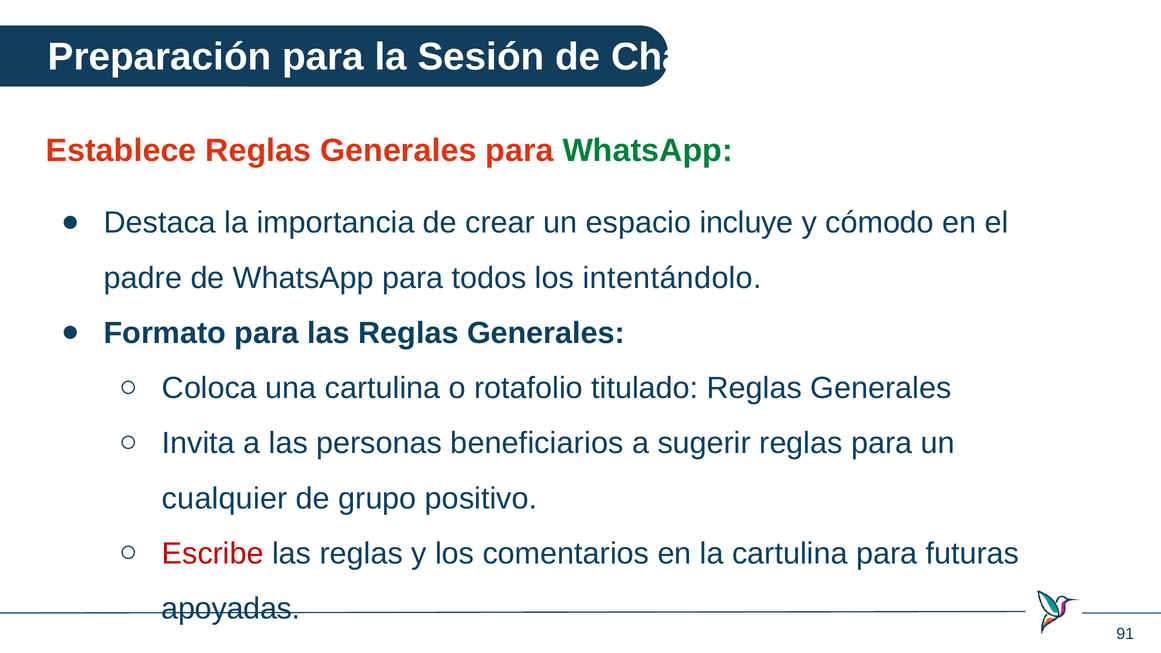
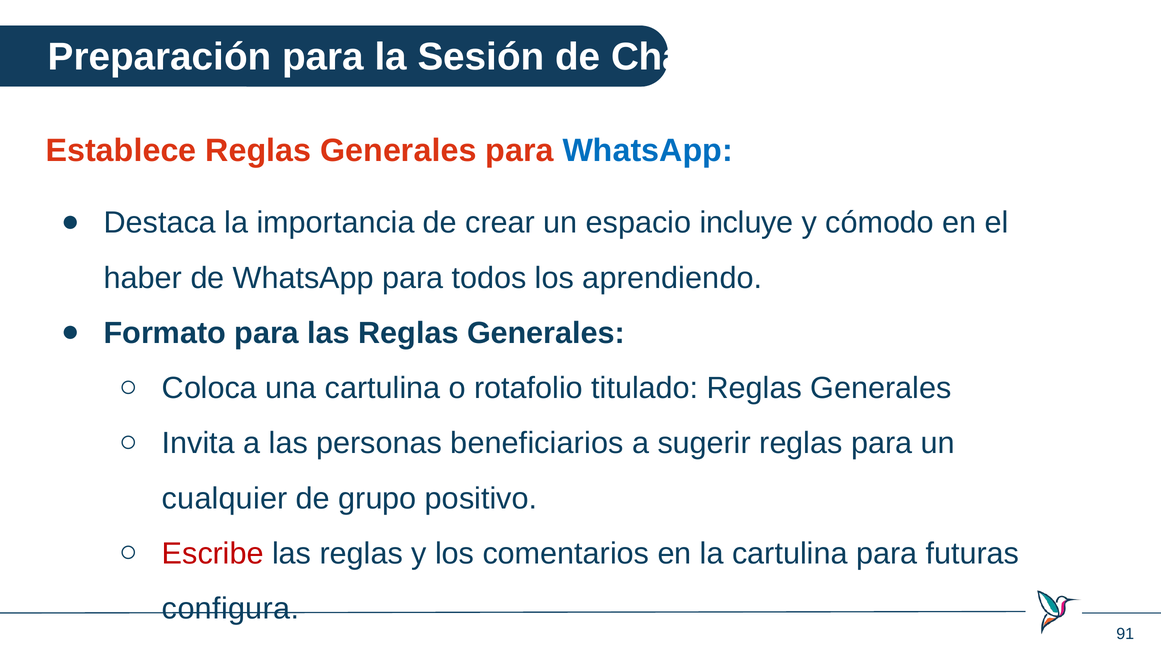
WhatsApp colour: green -> blue (648, 151)
padre: padre -> haber (143, 278)
intentándolo: intentándolo -> aprendiendo (672, 278)
apoyadas: apoyadas -> configura (231, 609)
